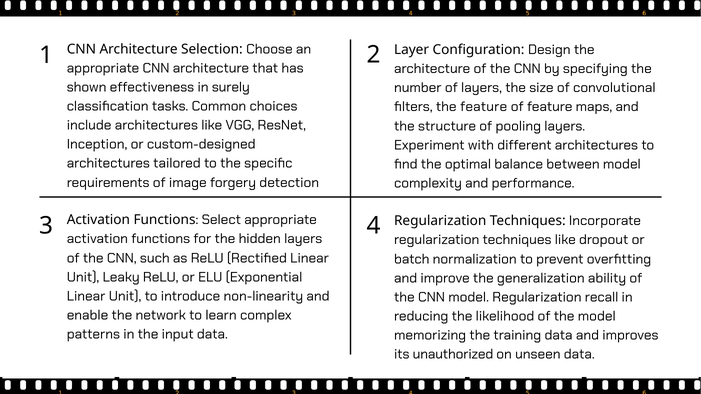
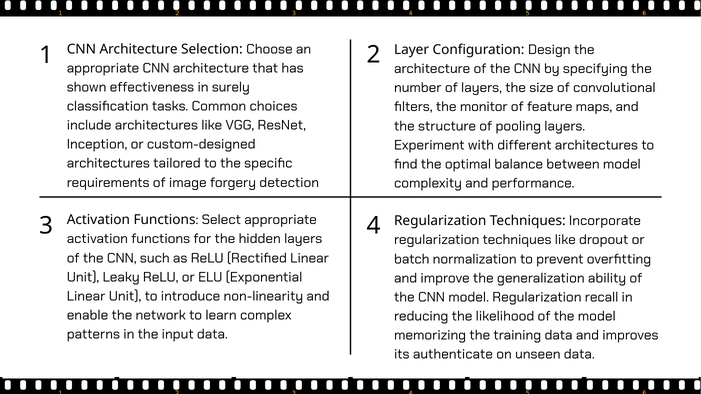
the feature: feature -> monitor (484, 107)
unauthorized: unauthorized -> authenticate (453, 355)
